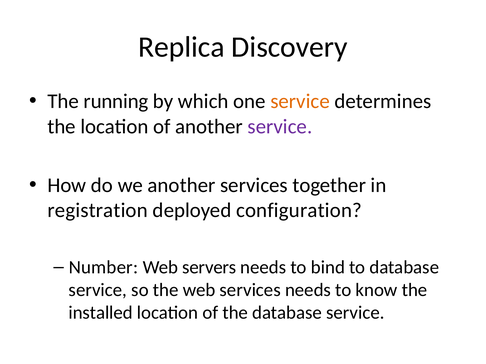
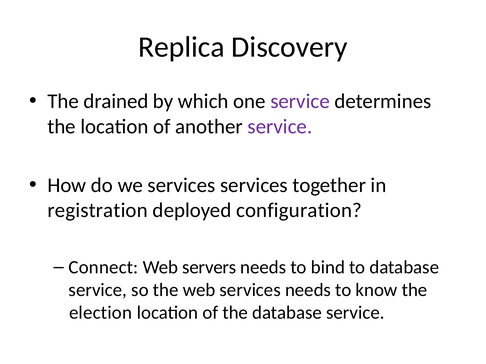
running: running -> drained (116, 102)
service colour: orange -> purple (300, 102)
we another: another -> services (181, 186)
Number: Number -> Connect (103, 268)
installed: installed -> election (100, 313)
